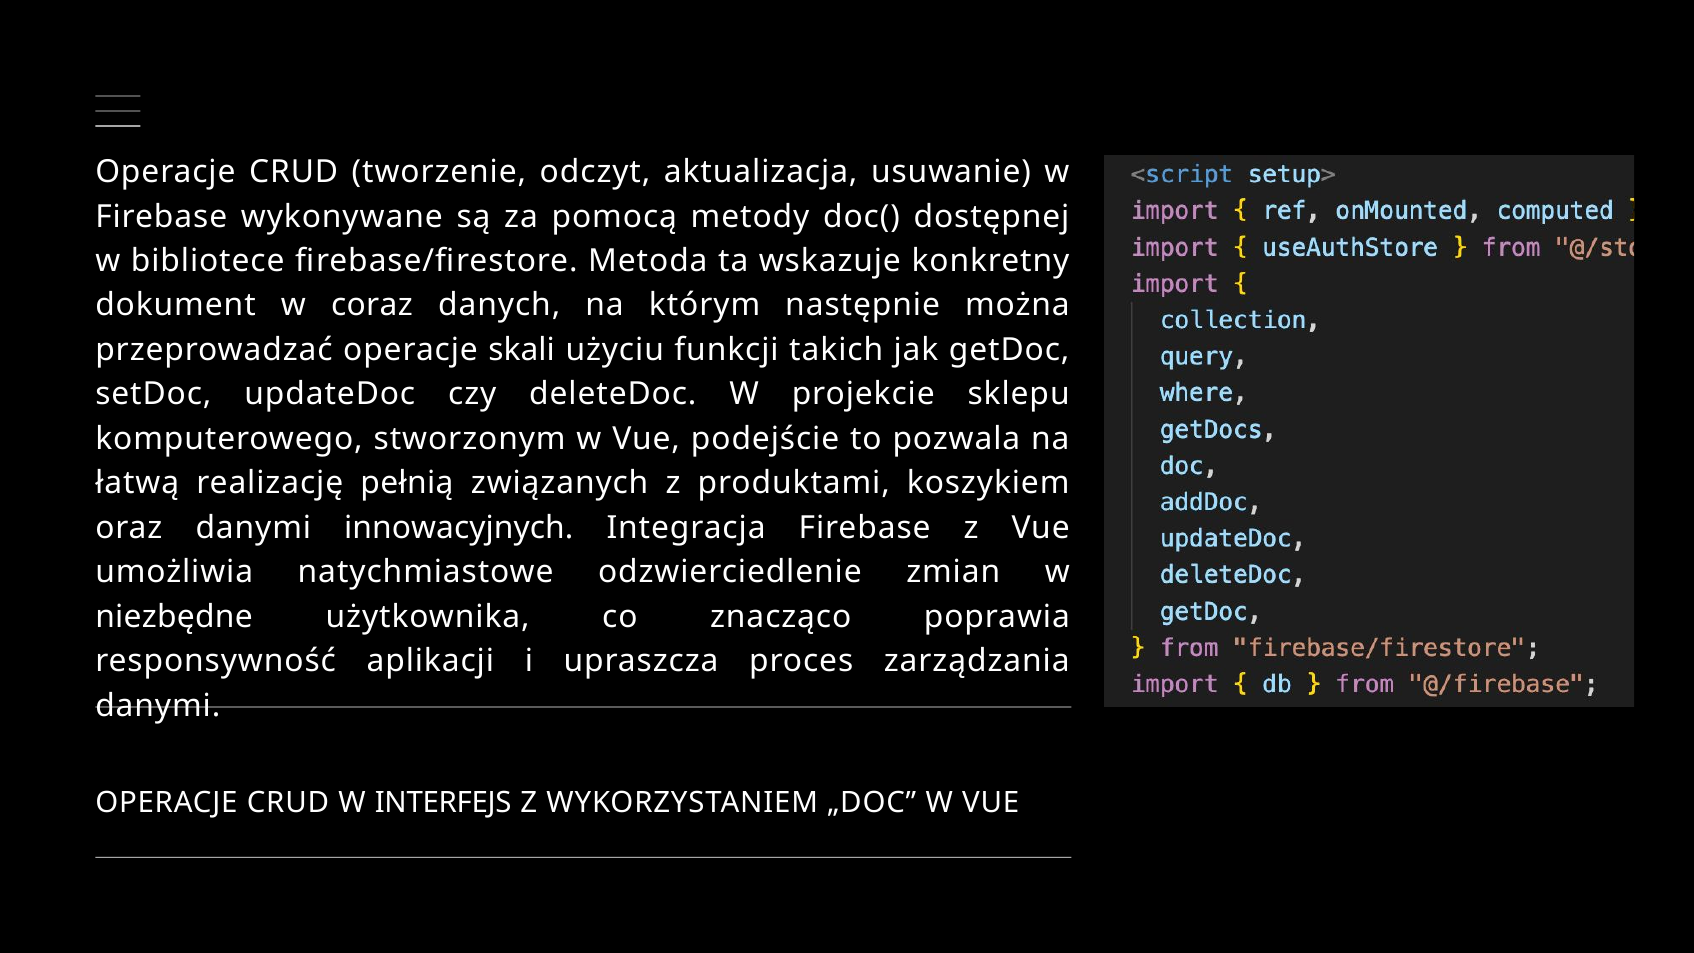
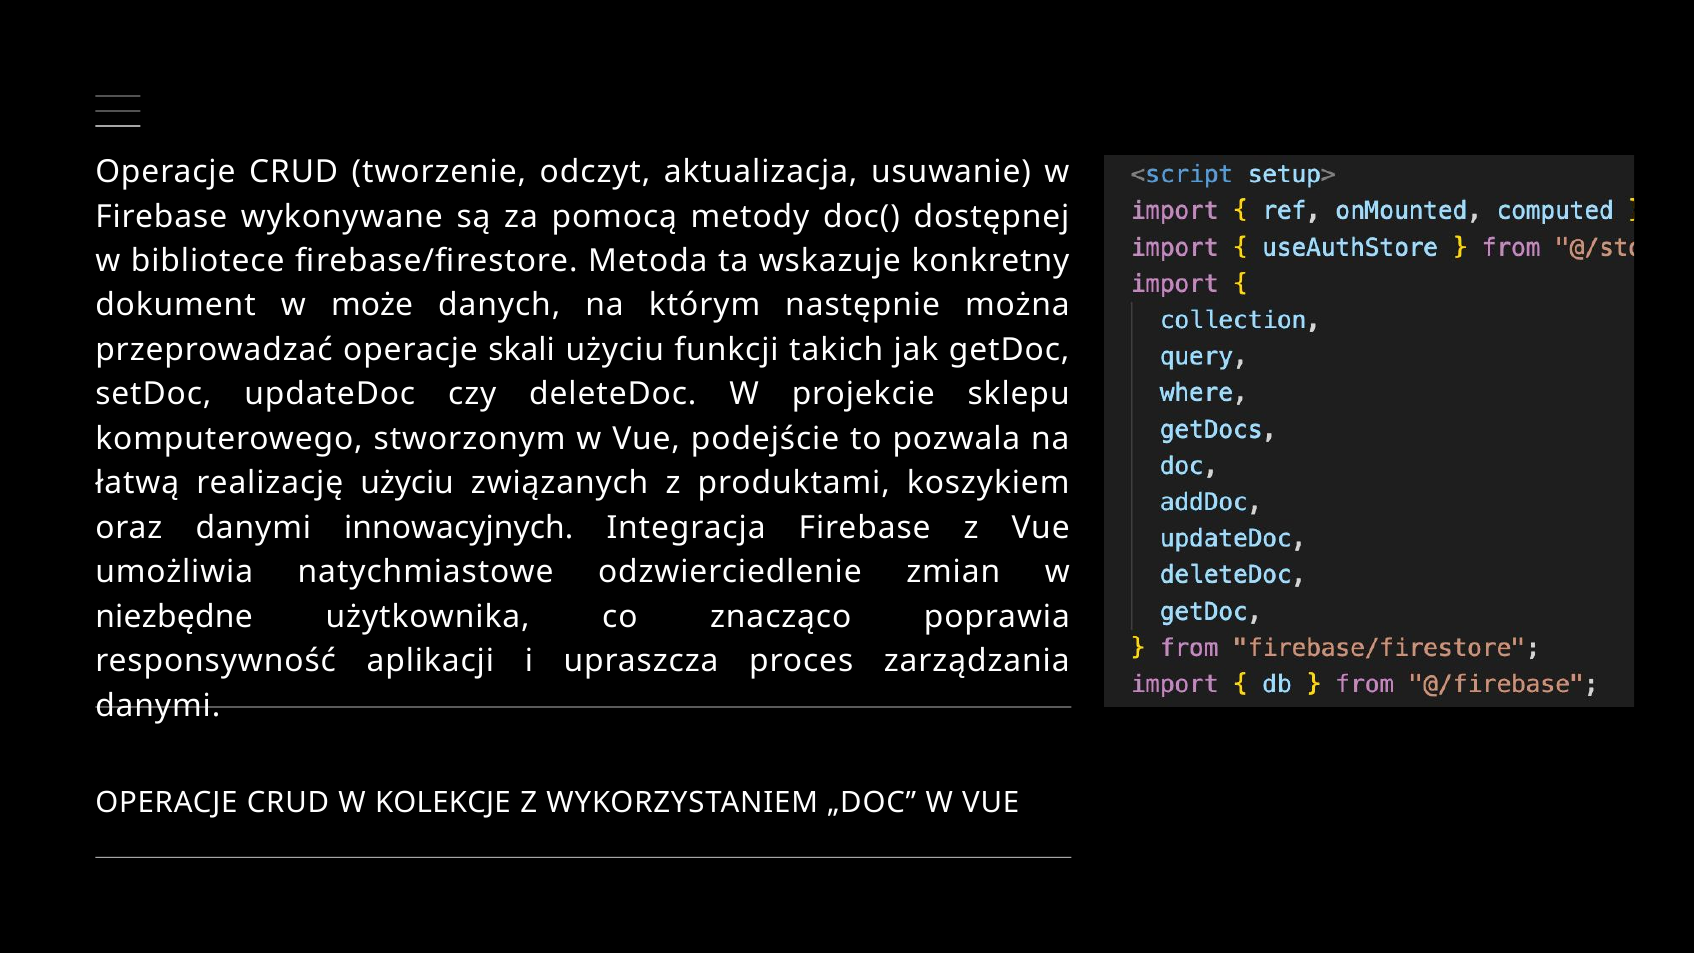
coraz: coraz -> może (372, 305)
realizację pełnią: pełnią -> użyciu (407, 483)
INTERFEJS: INTERFEJS -> KOLEKCJE (443, 802)
